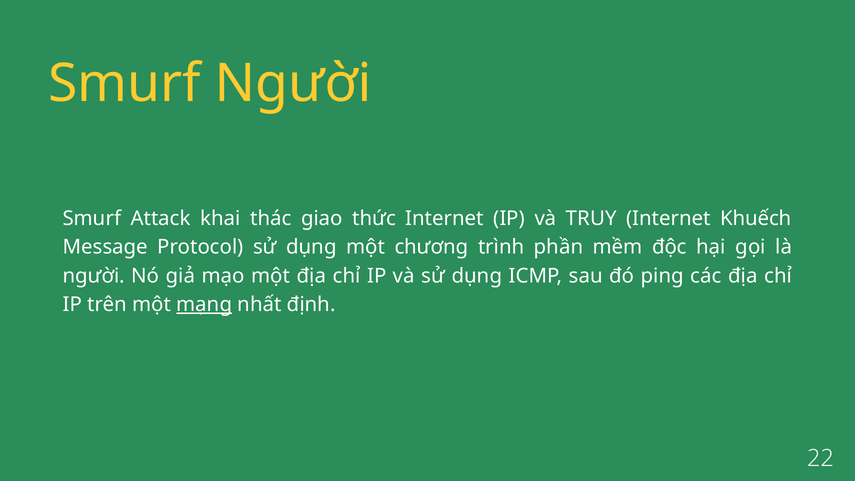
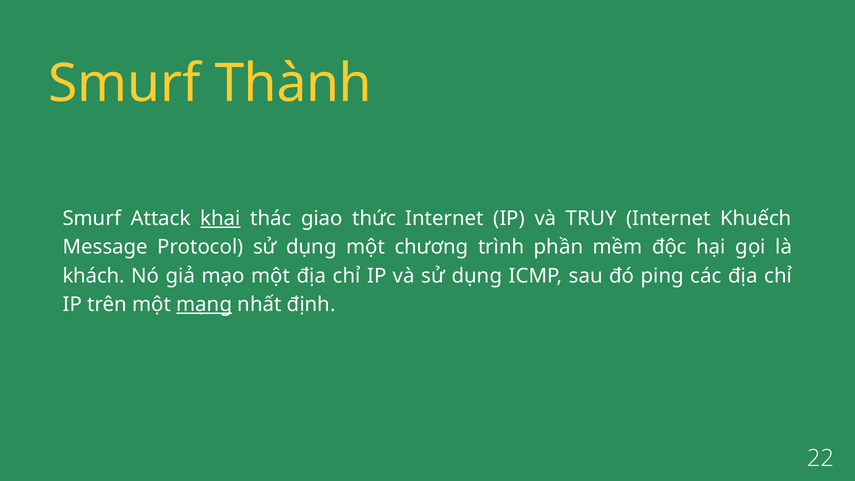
Smurf Người: Người -> Thành (293, 83)
khai underline: none -> present (220, 219)
người: người -> khách (94, 276)
